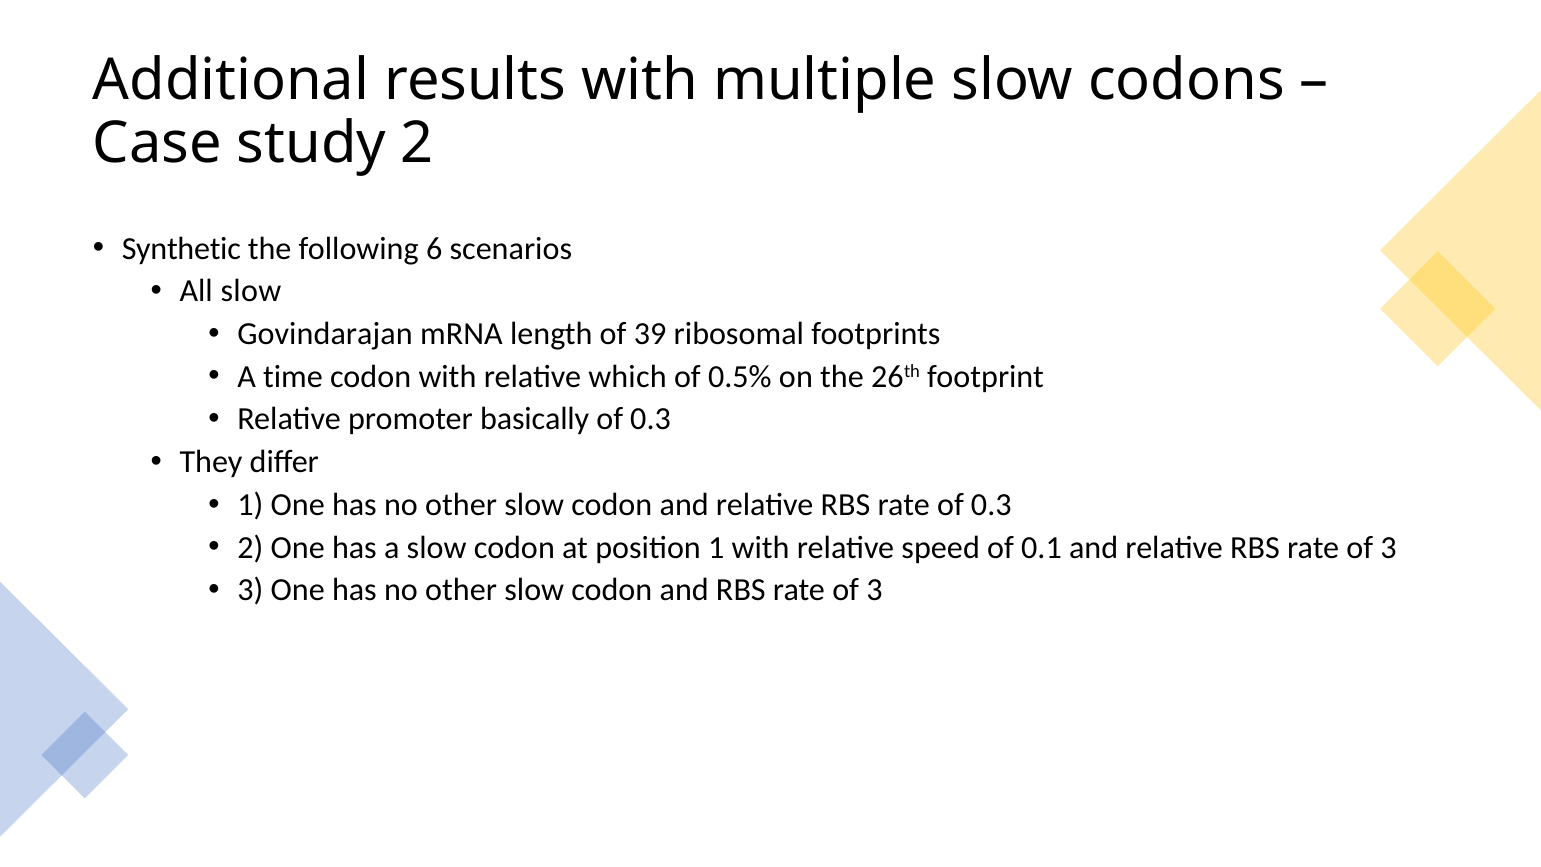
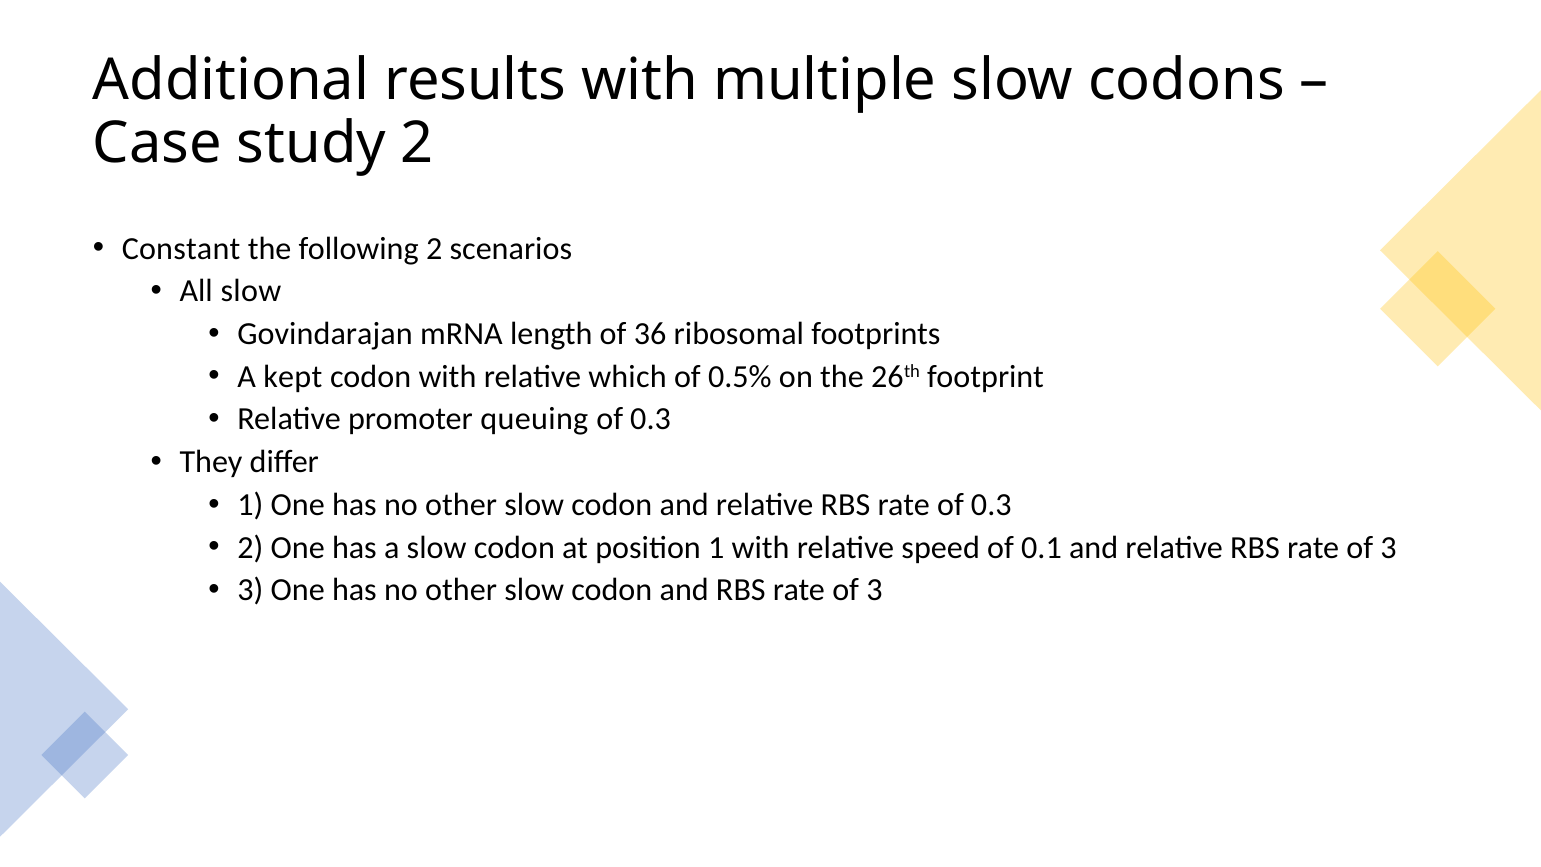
Synthetic: Synthetic -> Constant (181, 248)
following 6: 6 -> 2 (434, 248)
39: 39 -> 36 (650, 334)
time: time -> kept (293, 377)
basically: basically -> queuing (534, 419)
